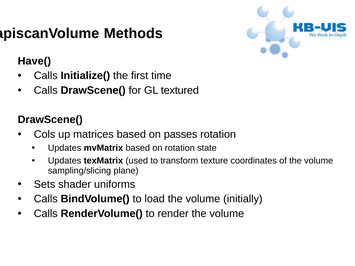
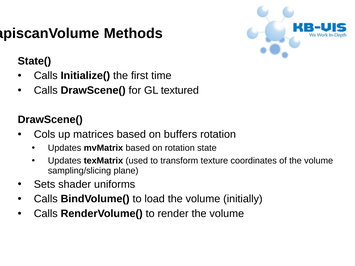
Have(: Have( -> State( (34, 61)
passes: passes -> buffers (180, 134)
